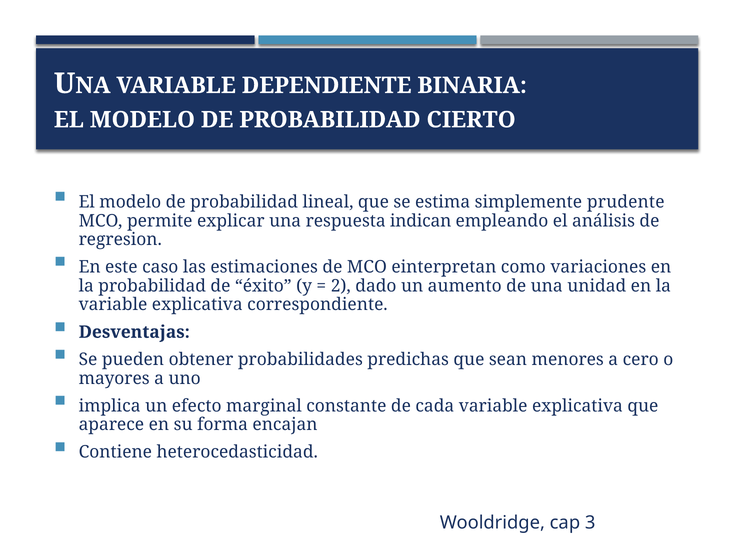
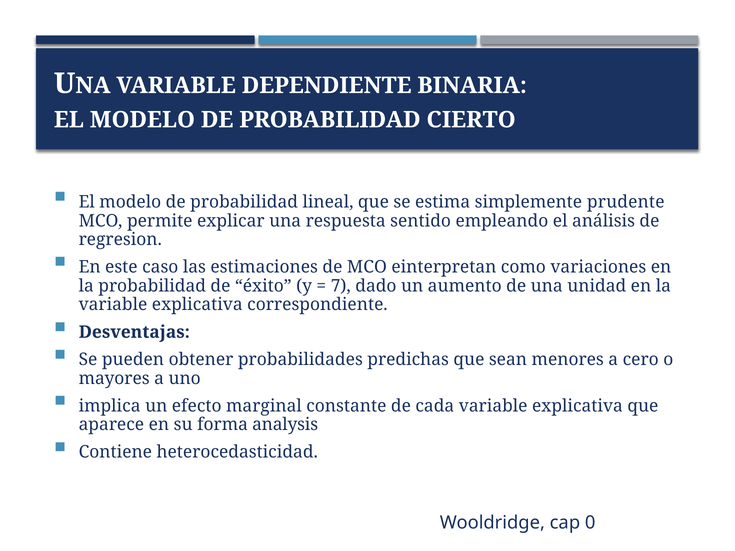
indican: indican -> sentido (421, 221)
2: 2 -> 7 (341, 286)
encajan: encajan -> analysis (285, 425)
3: 3 -> 0 (590, 523)
